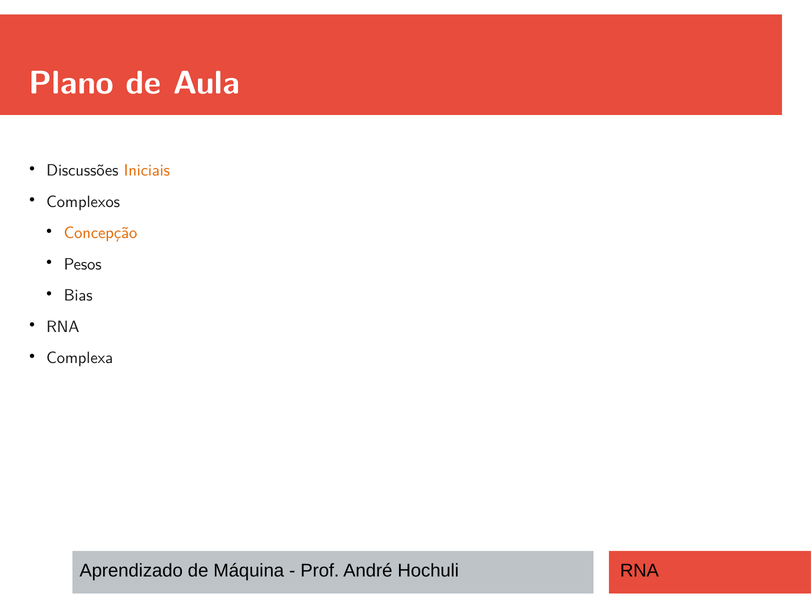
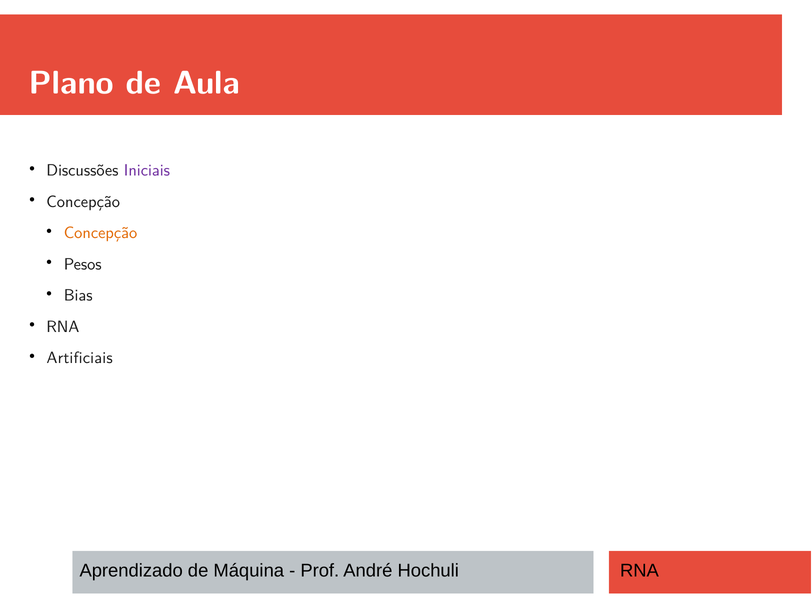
Iniciais colour: orange -> purple (147, 170)
Complexos: Complexos -> Concepção (83, 202)
Complexa: Complexa -> Artificiais (80, 358)
